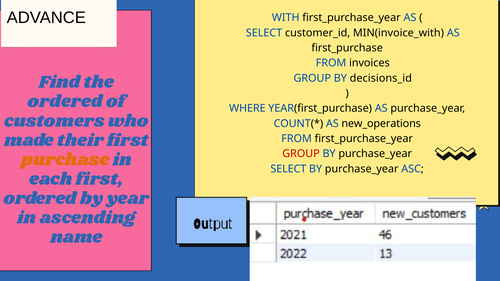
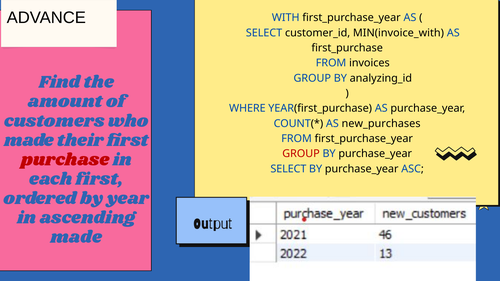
decisions_id: decisions_id -> analyzing_id (381, 78)
ordered: ordered -> amount (65, 102)
new_operations: new_operations -> new_purchases (381, 124)
purchase colour: orange -> red (65, 160)
name: name -> made (76, 237)
